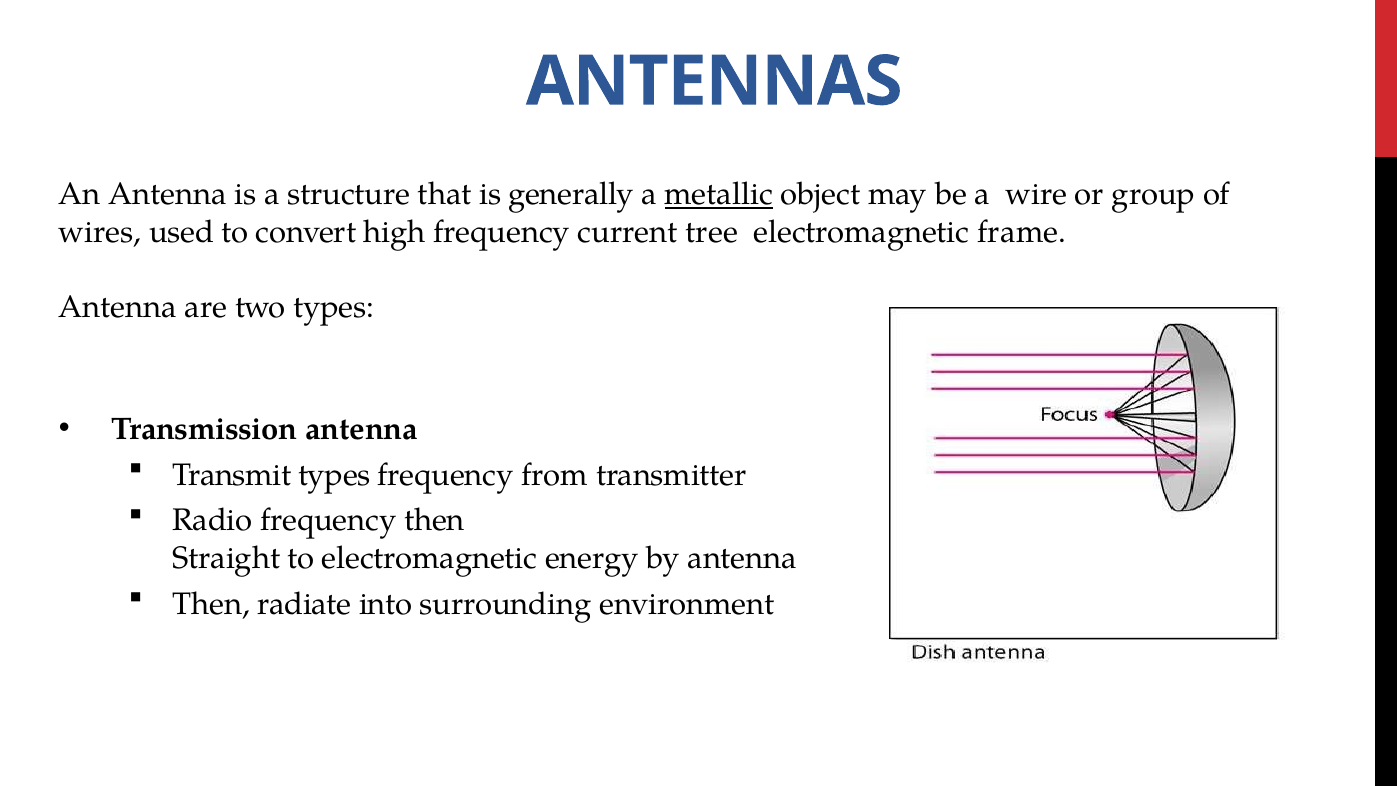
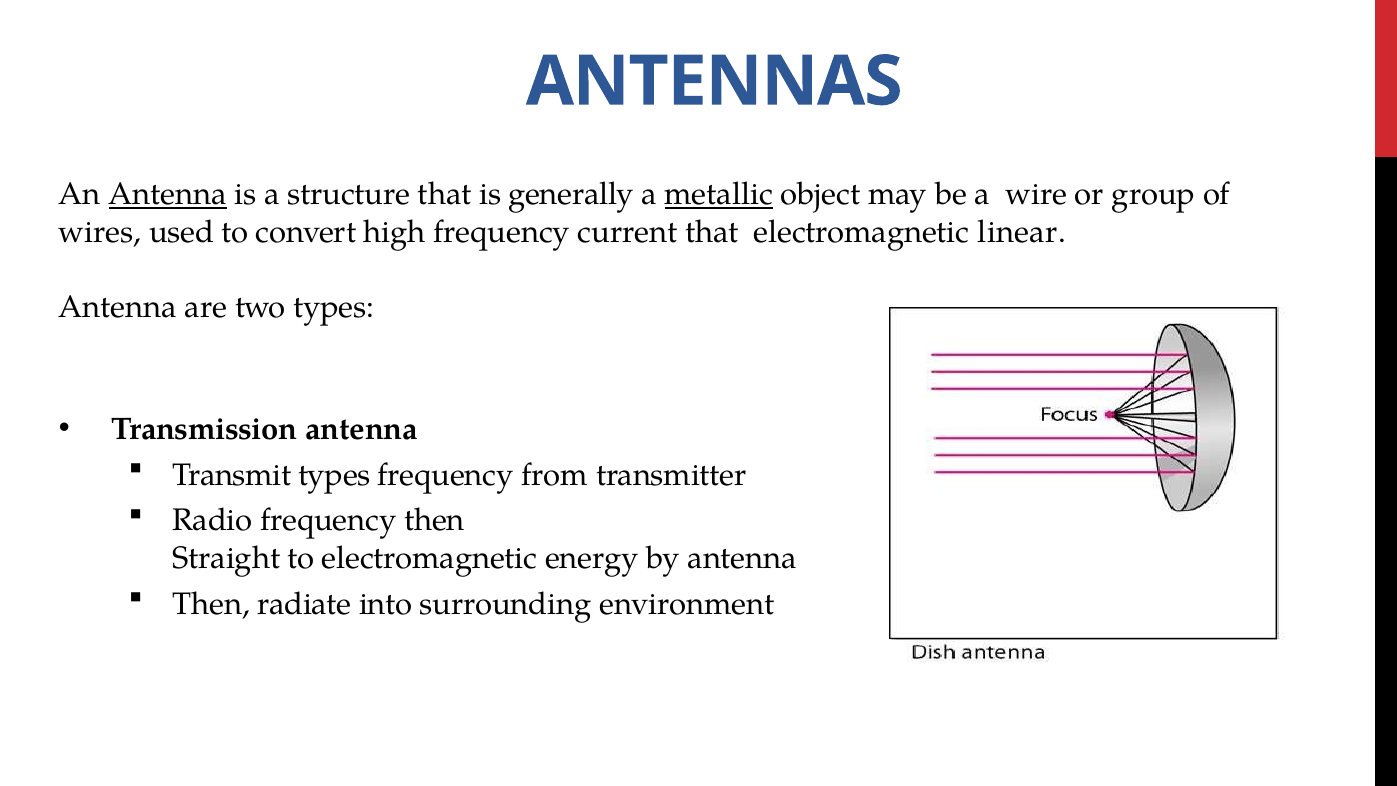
Antenna underline: none -> present (168, 195)
current tree: tree -> that (712, 232)
frame: frame -> linear (1022, 232)
